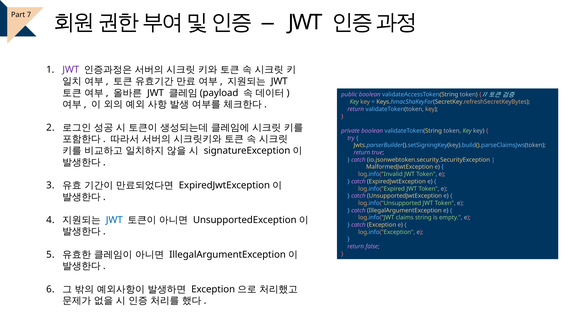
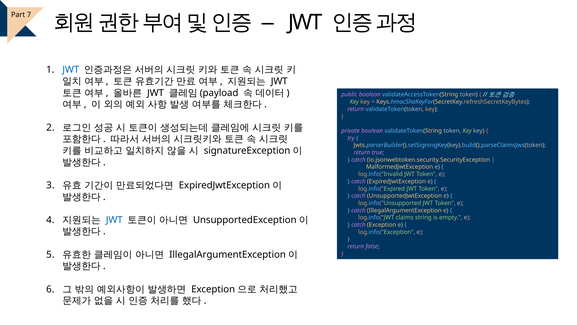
JWT colour: purple -> blue (71, 70)
